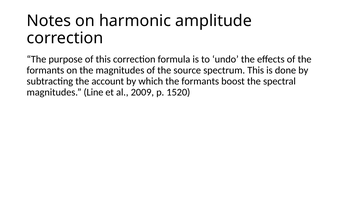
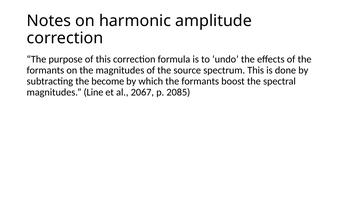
account: account -> become (108, 81)
2009: 2009 -> 2067 (142, 92)
1520: 1520 -> 2085 (178, 92)
